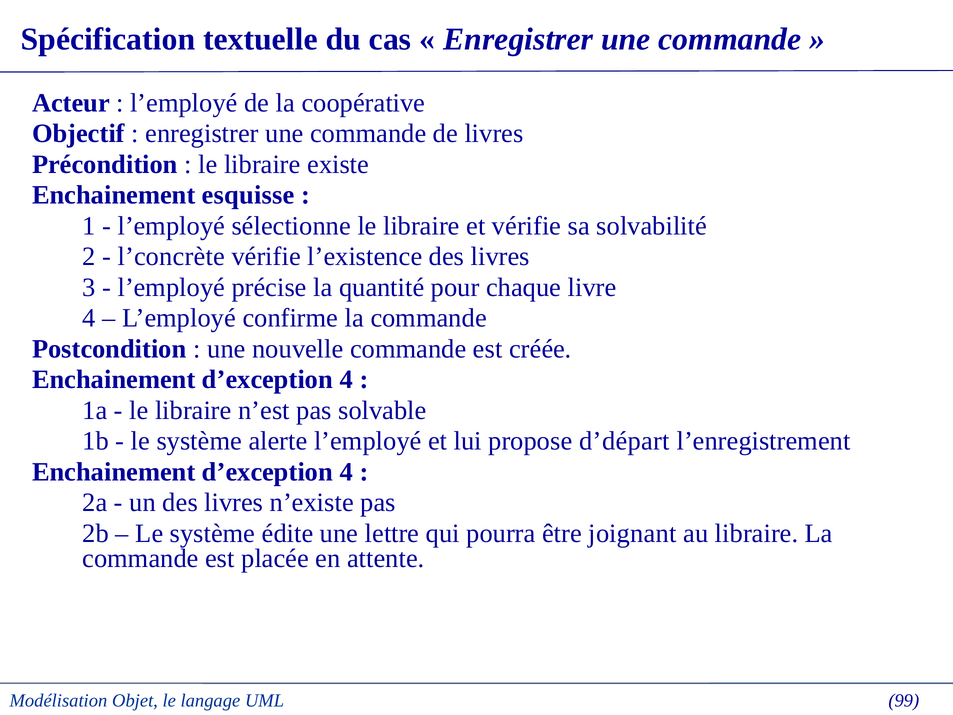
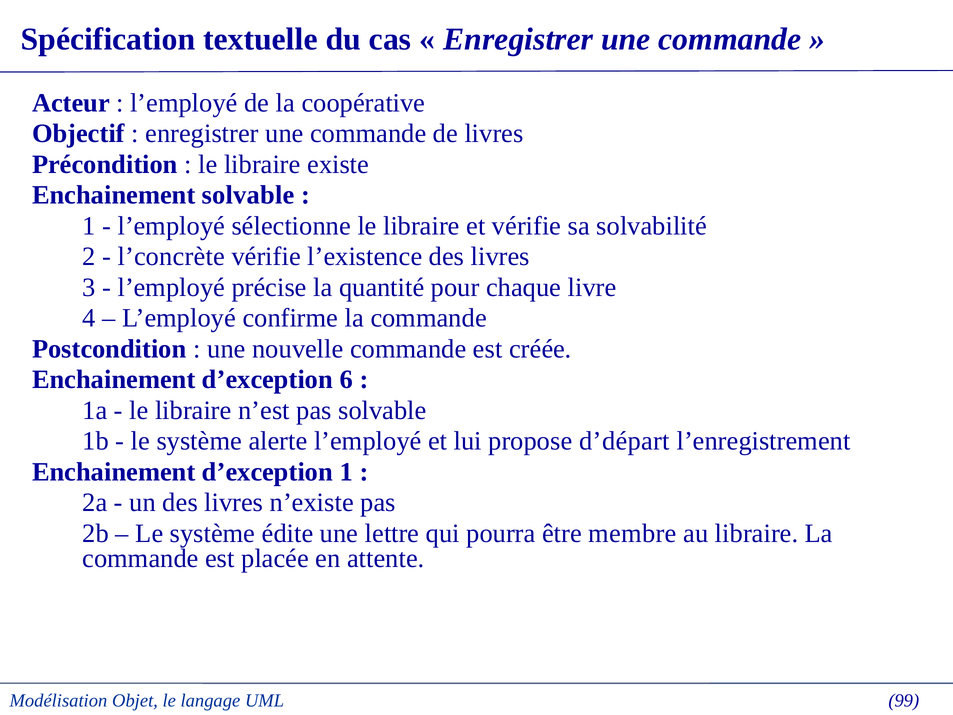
Enchainement esquisse: esquisse -> solvable (248, 195)
4: 4 -> 6 (346, 379)
4: 4 -> 1 (346, 472)
joignant: joignant -> membre (632, 533)
